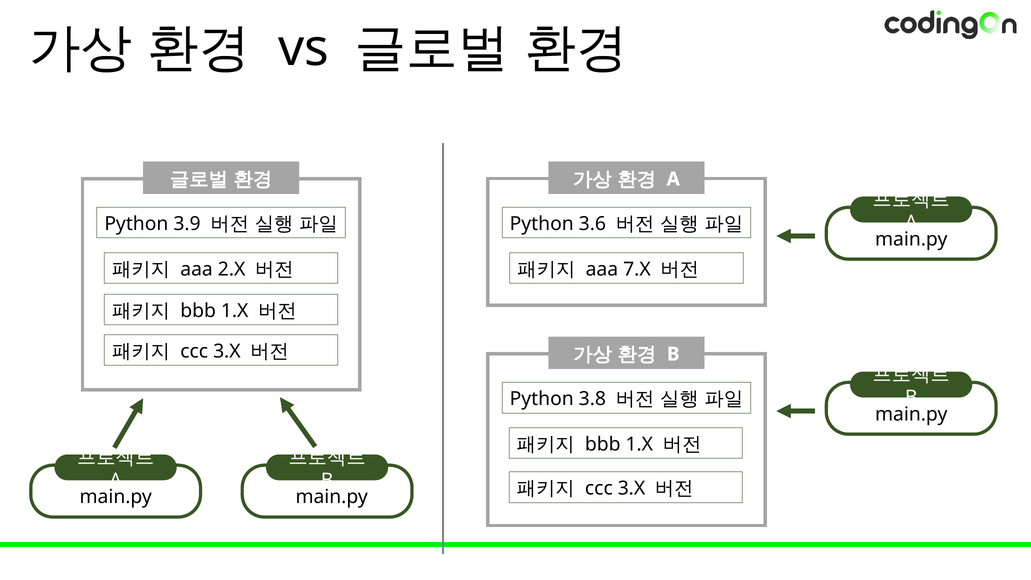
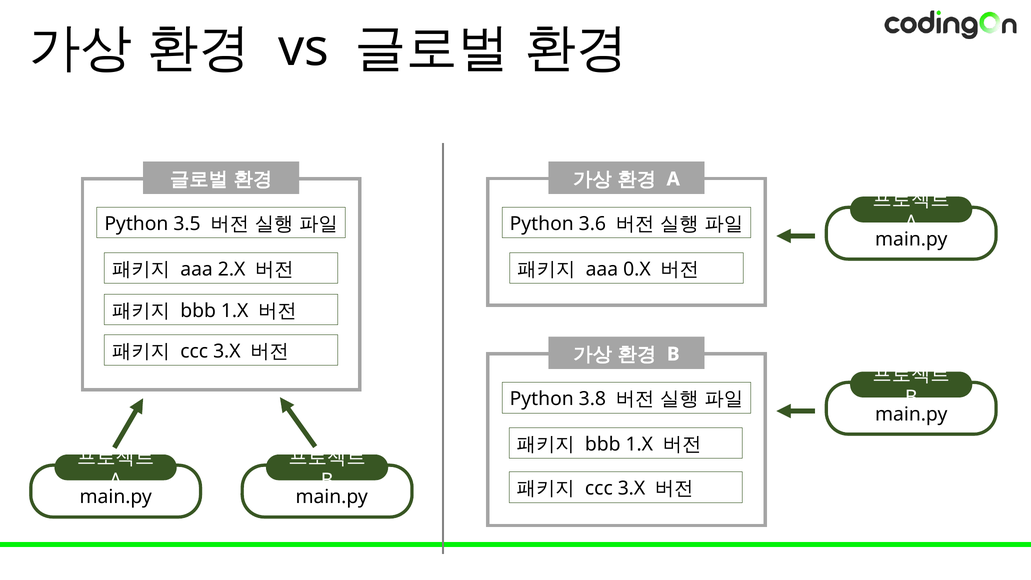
3.9: 3.9 -> 3.5 (187, 224)
7.X: 7.X -> 0.X (637, 269)
